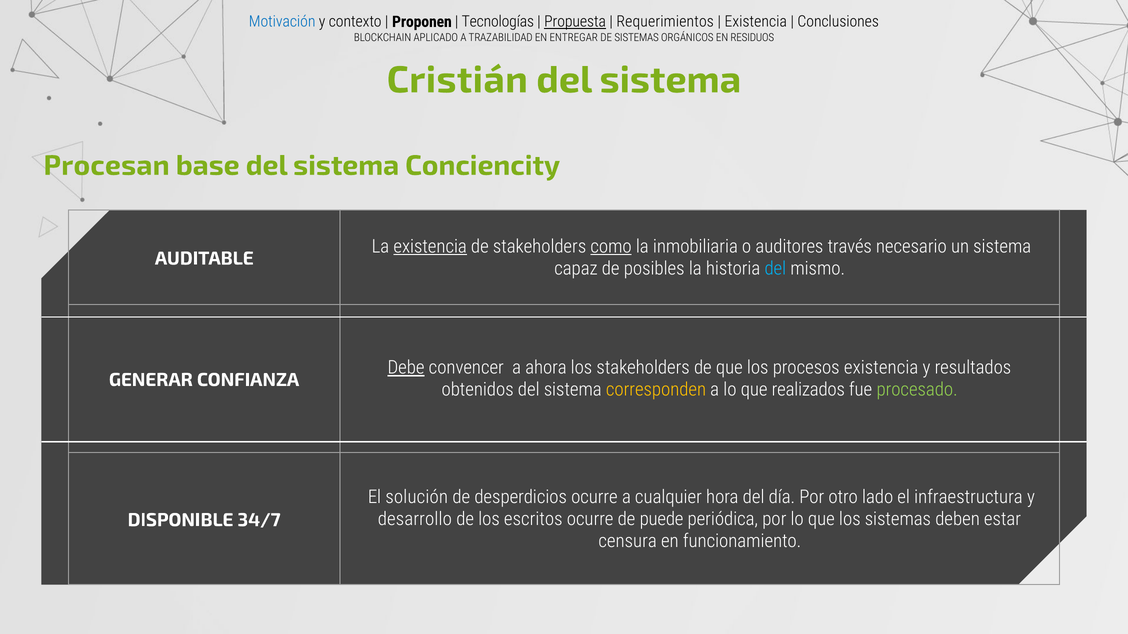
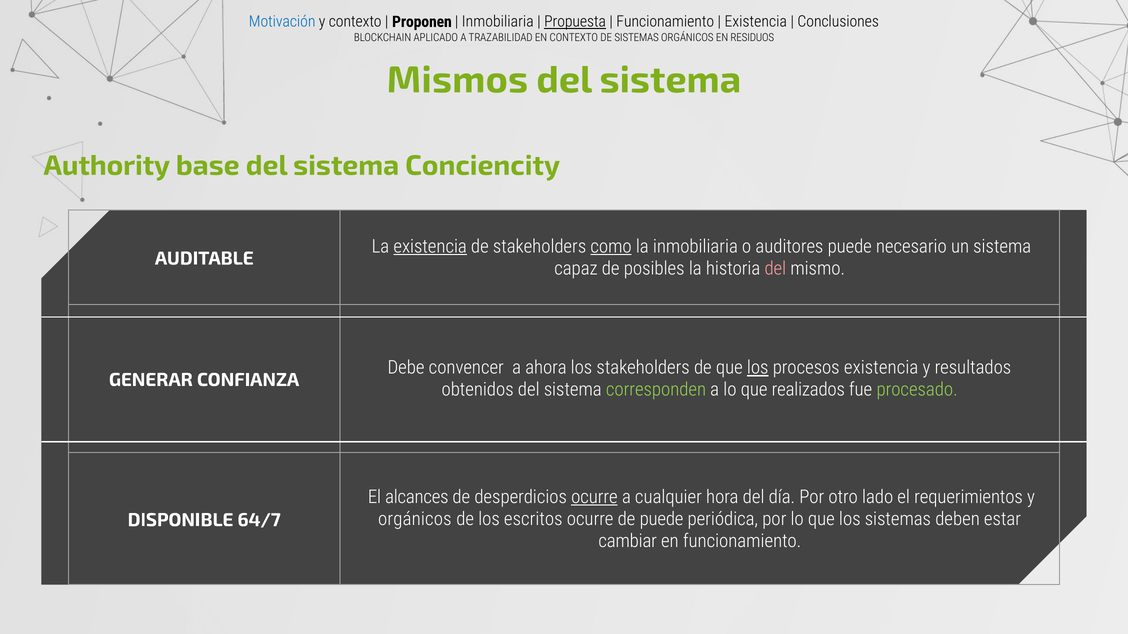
Tecnologías: Tecnologías -> Inmobiliaria (498, 22)
Requerimientos: Requerimientos -> Funcionamiento (665, 22)
EN ENTREGAR: ENTREGAR -> CONTEXTO (574, 37)
Cristián: Cristián -> Mismos (457, 80)
Procesan: Procesan -> Authority (107, 166)
auditores través: través -> puede (850, 247)
del colour: light blue -> pink (775, 269)
Debe underline: present -> none (406, 368)
los underline: none -> present (758, 368)
corresponden colour: yellow -> light green (656, 390)
solución: solución -> alcances (417, 497)
ocurre underline: none -> present (594, 497)
infraestructura: infraestructura -> requerimientos (969, 497)
desarrollo: desarrollo -> orgánicos (415, 519)
34/7: 34/7 -> 64/7 (259, 520)
censura: censura -> cambiar (628, 541)
